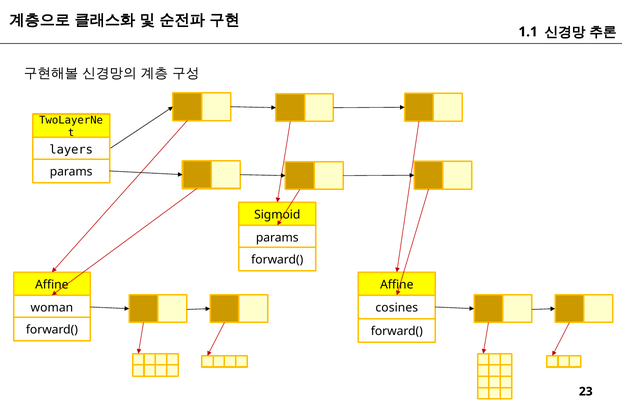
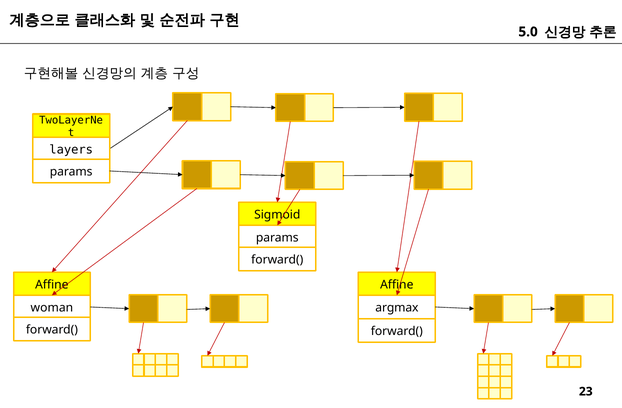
1.1: 1.1 -> 5.0 (528, 32)
cosines: cosines -> argmax (397, 308)
